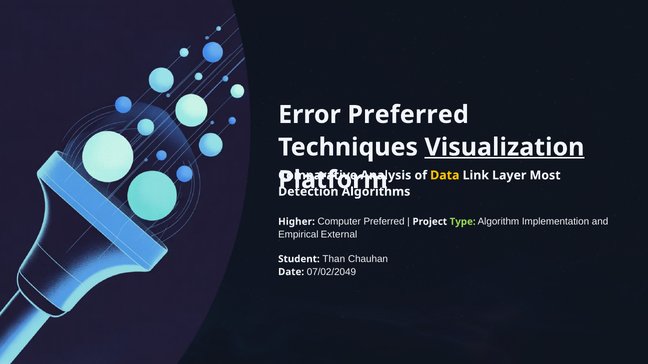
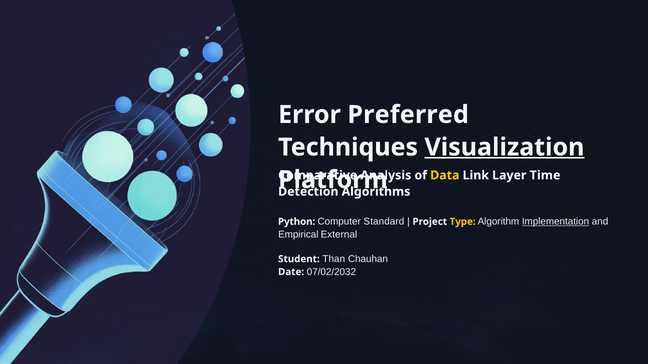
Most: Most -> Time (545, 176)
Higher: Higher -> Python (297, 222)
Computer Preferred: Preferred -> Standard (384, 222)
Type colour: light green -> yellow (463, 222)
Implementation underline: none -> present (556, 222)
07/02/2049: 07/02/2049 -> 07/02/2032 (331, 272)
